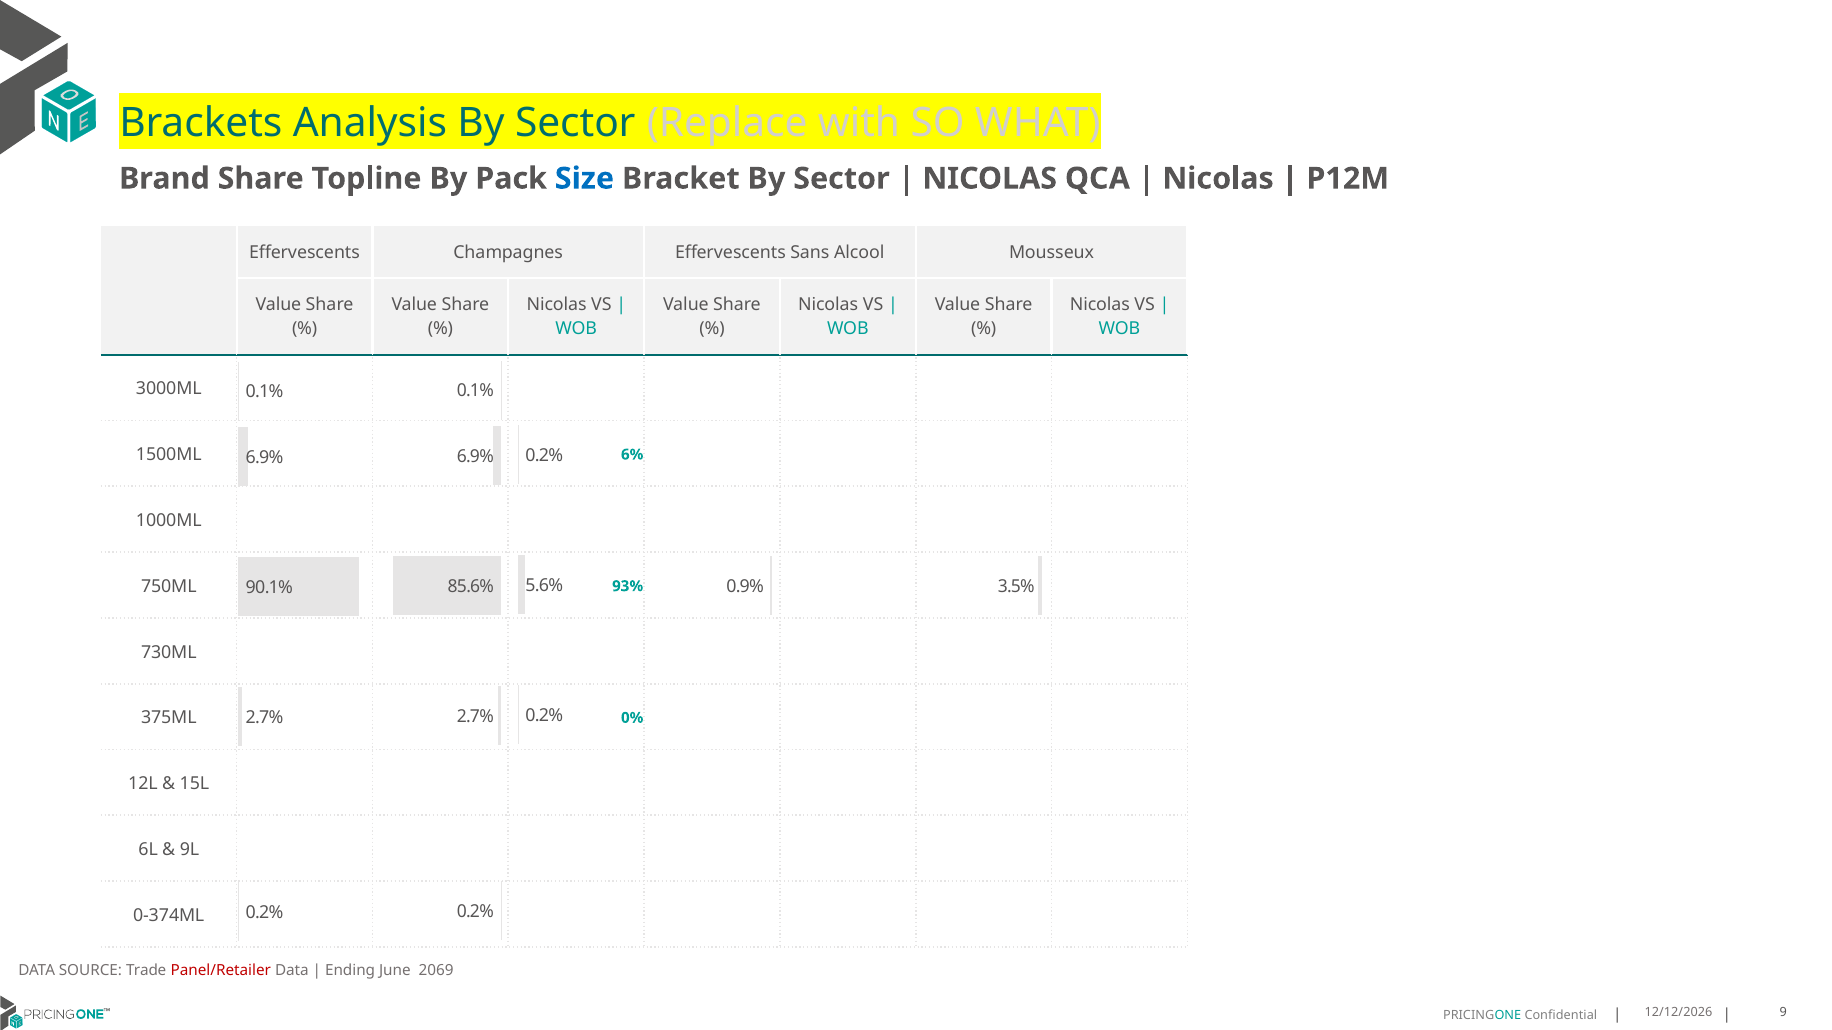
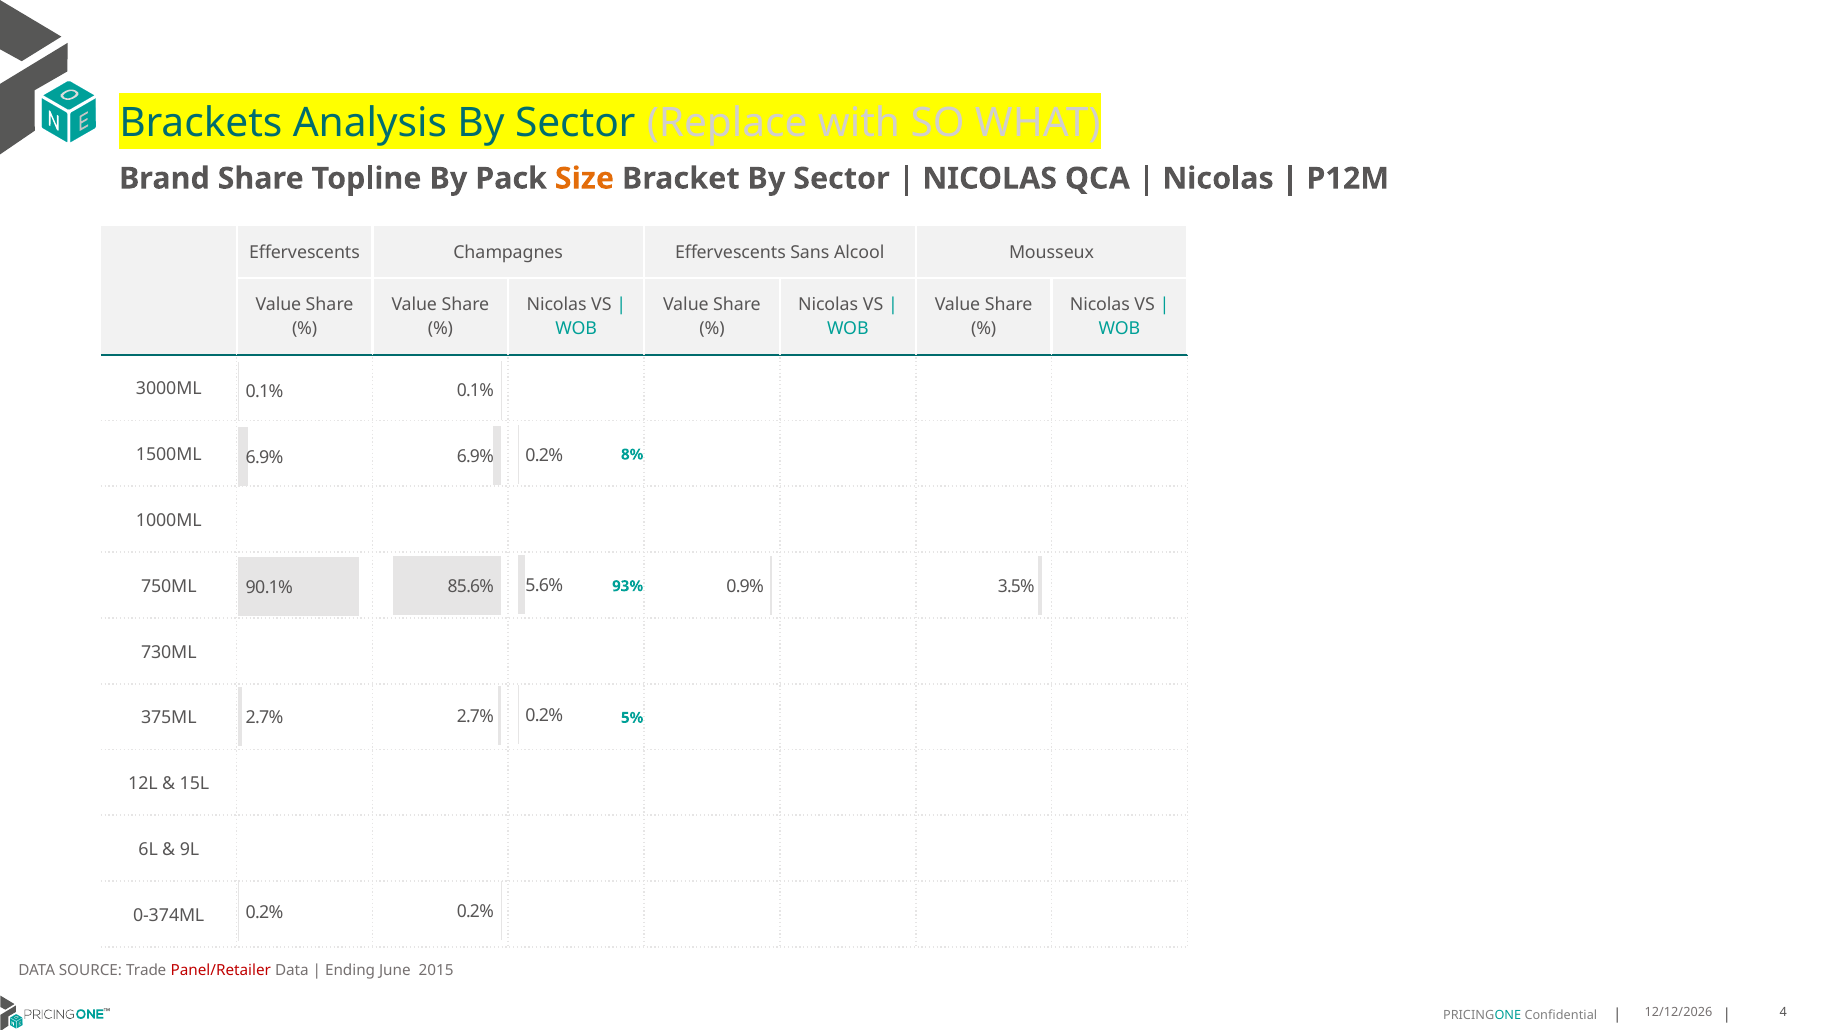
Size colour: blue -> orange (584, 179)
6%: 6% -> 8% (632, 455)
0%: 0% -> 5% (632, 718)
2069: 2069 -> 2015 (436, 971)
9: 9 -> 4 (1783, 1013)
